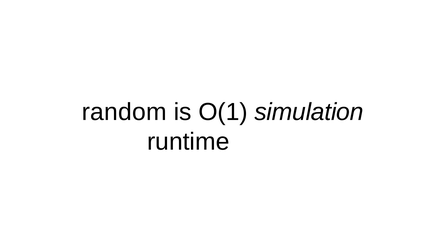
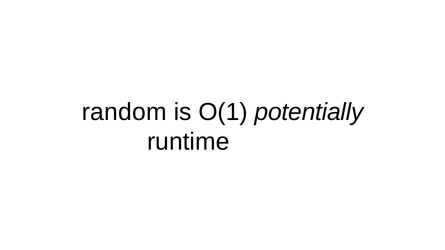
simulation: simulation -> potentially (309, 112)
